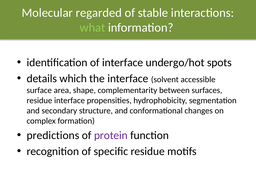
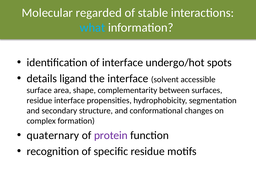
what colour: light green -> light blue (92, 28)
which: which -> ligand (73, 78)
predictions: predictions -> quaternary (53, 135)
